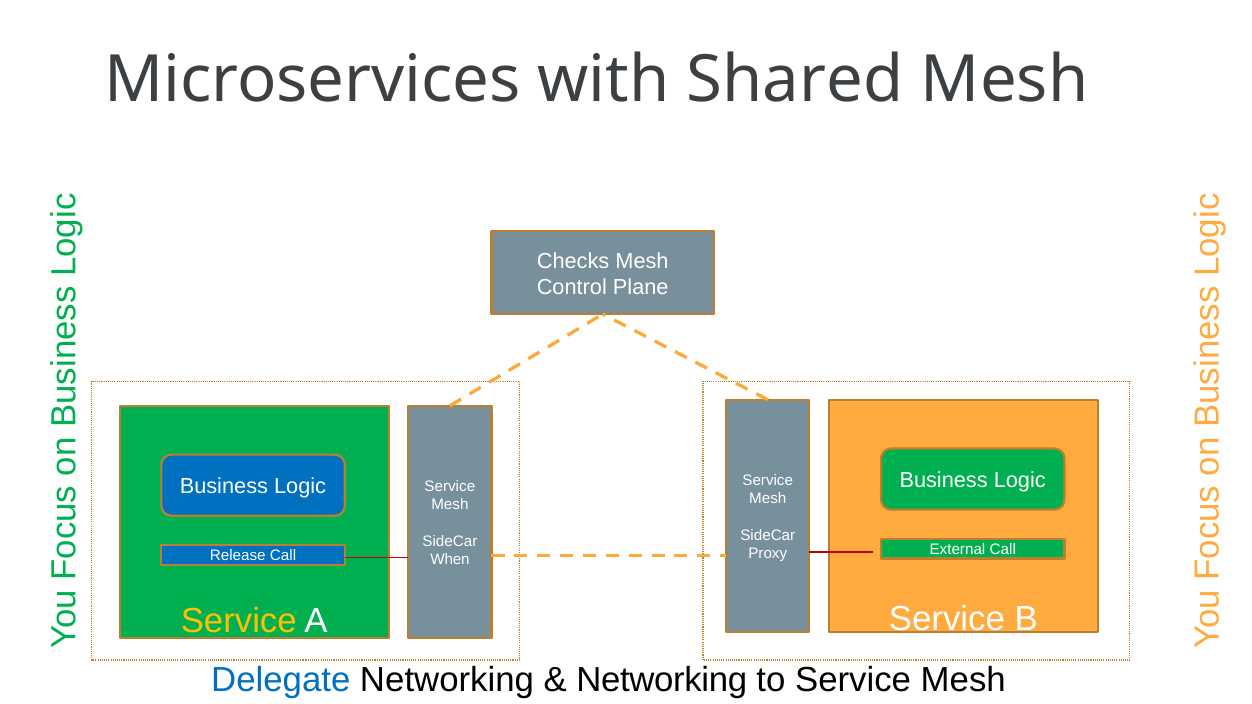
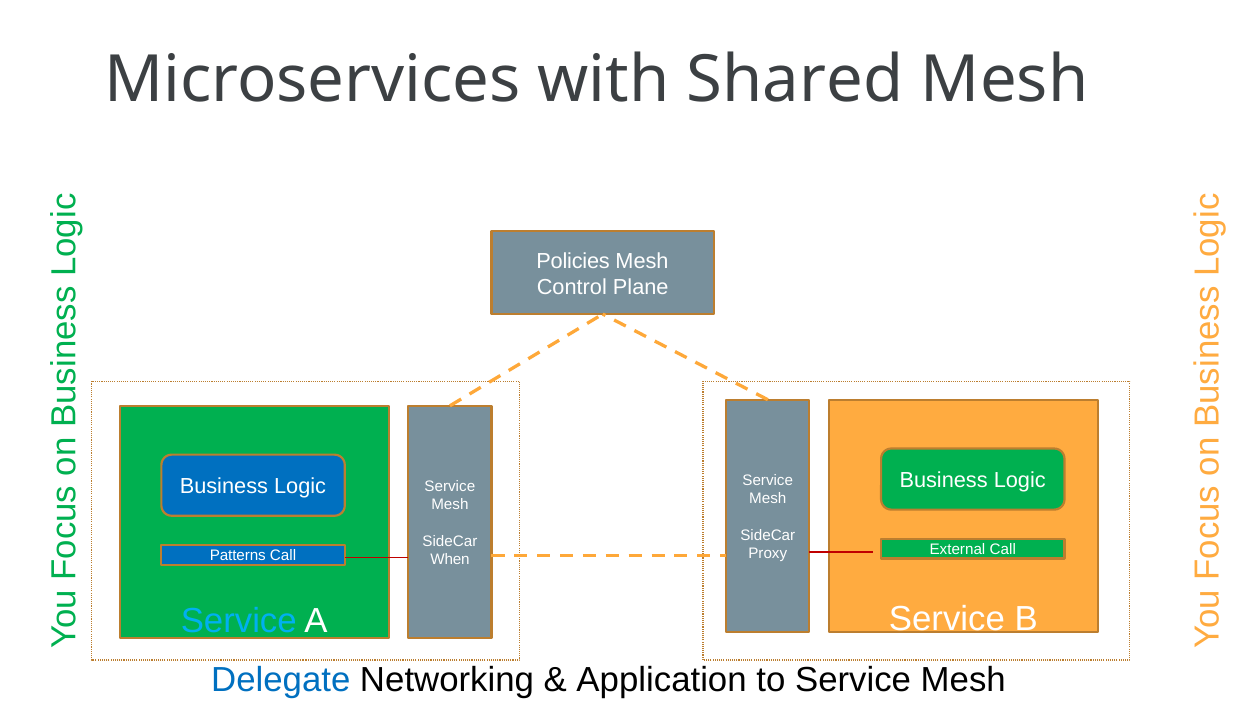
Checks: Checks -> Policies (573, 261)
Release: Release -> Patterns (238, 556)
Service colour: yellow -> light blue (239, 621)
Networking: Networking -> Application (662, 680)
